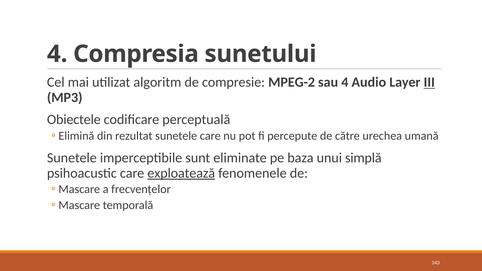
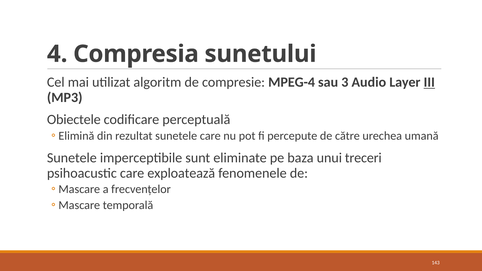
MPEG-2: MPEG-2 -> MPEG-4 (292, 82)
sau 4: 4 -> 3 (345, 82)
simplă: simplă -> treceri (363, 158)
exploatează underline: present -> none (181, 173)
